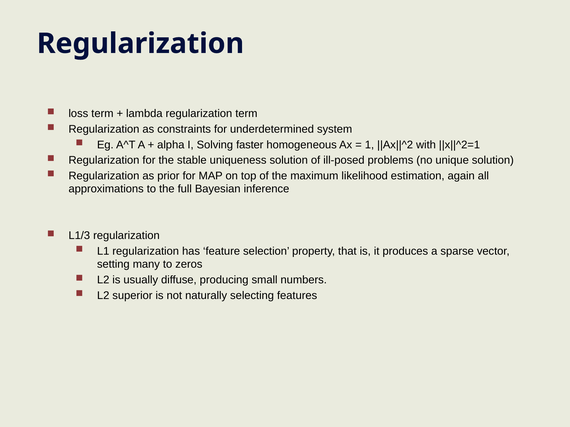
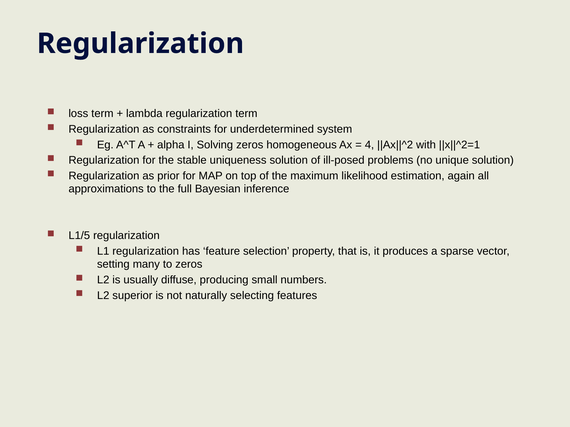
Solving faster: faster -> zeros (250, 145)
1: 1 -> 4 (369, 145)
L1/3: L1/3 -> L1/5 (79, 236)
